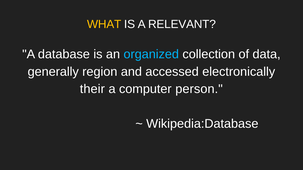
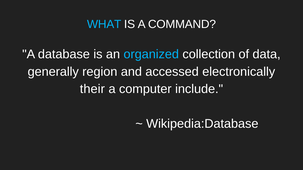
WHAT colour: yellow -> light blue (104, 24)
RELEVANT: RELEVANT -> COMMAND (182, 24)
person: person -> include (199, 89)
